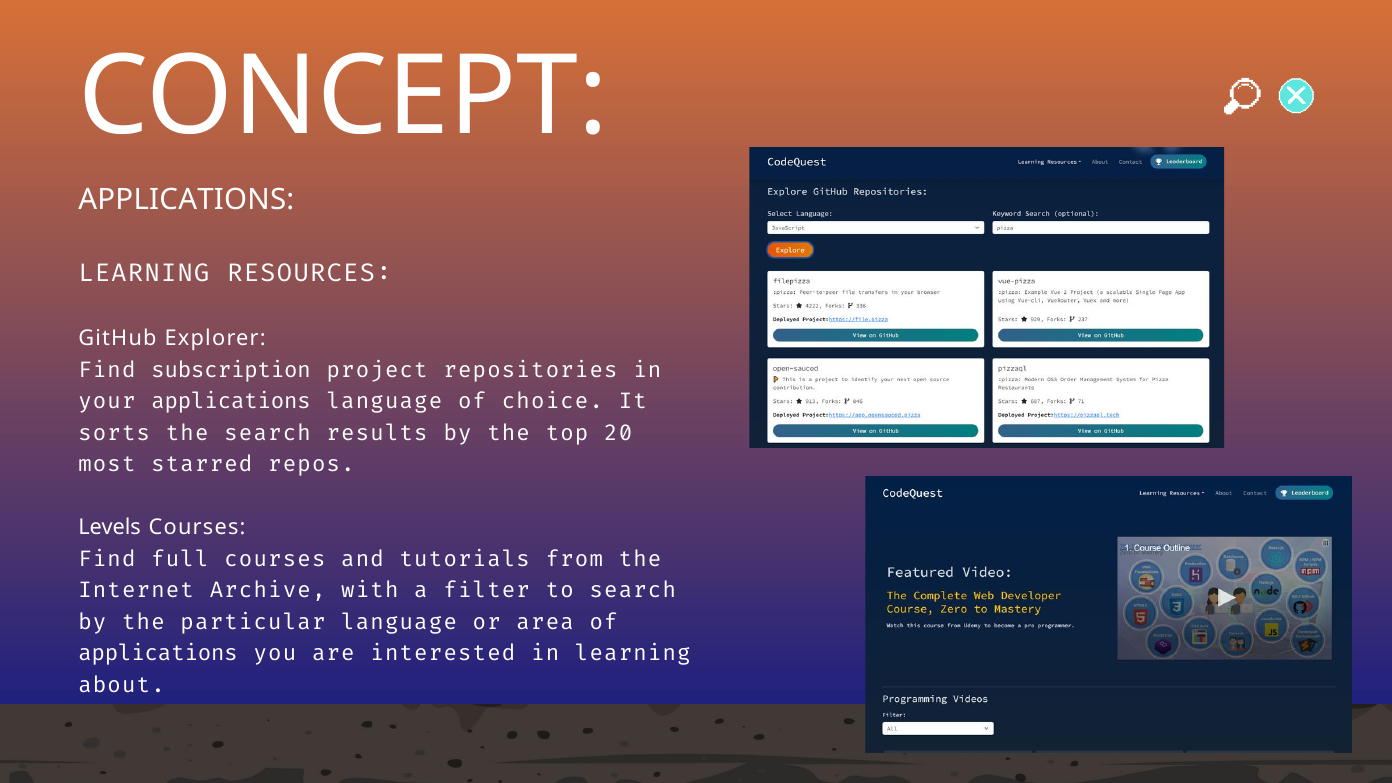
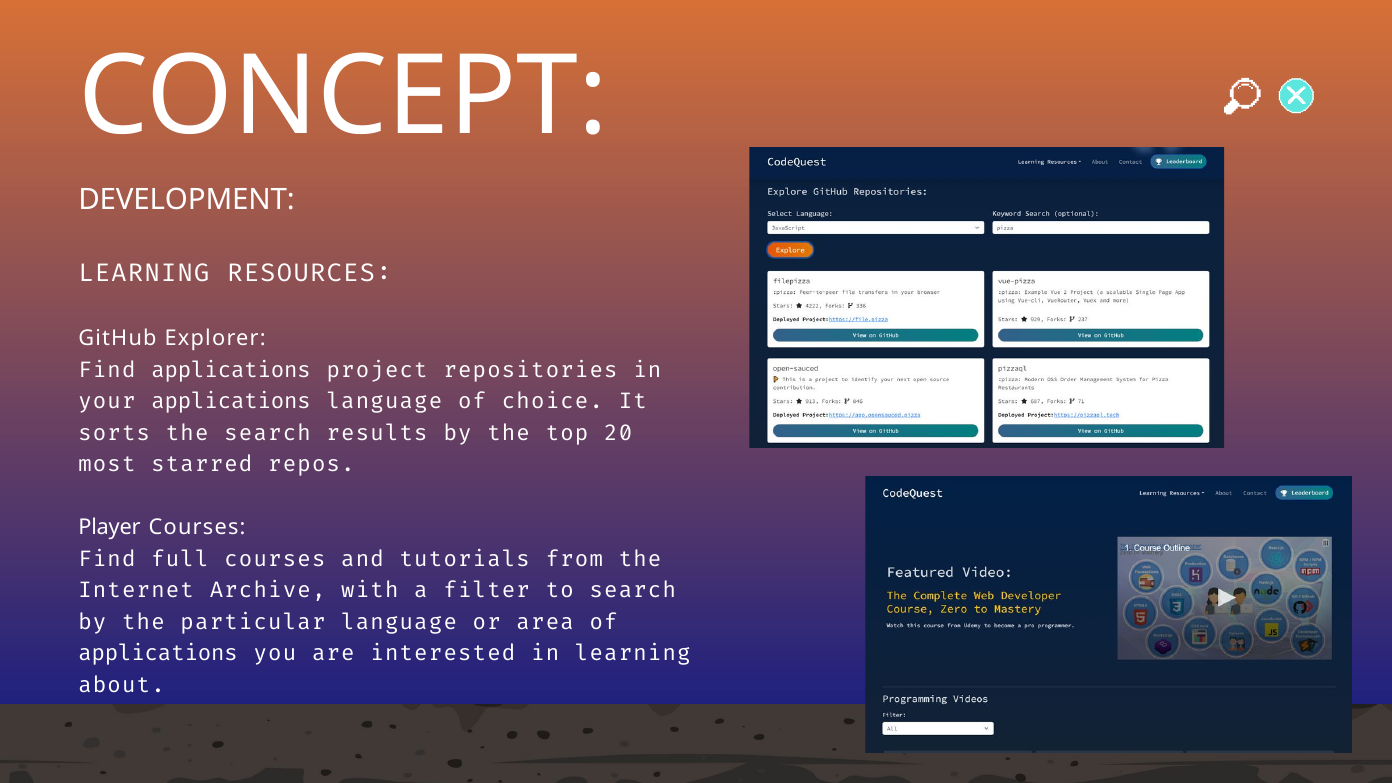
APPLICATIONS: APPLICATIONS -> DEVELOPMENT (187, 200)
Find subscription: subscription -> applications (231, 370)
Levels: Levels -> Player (110, 527)
